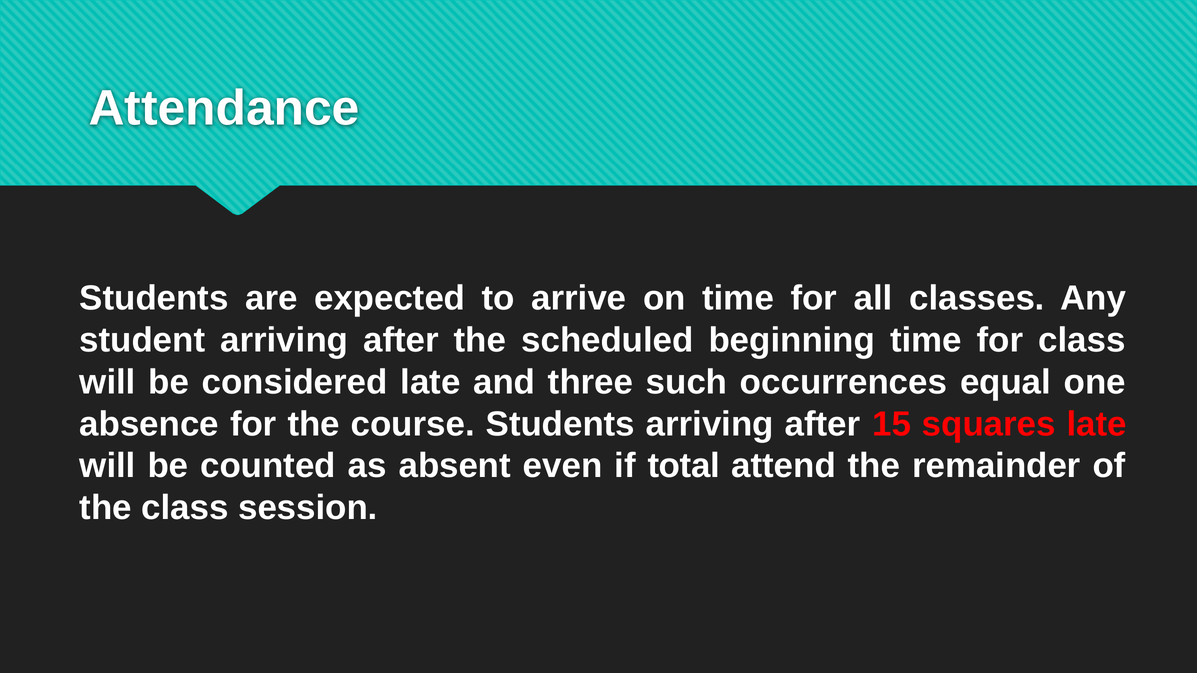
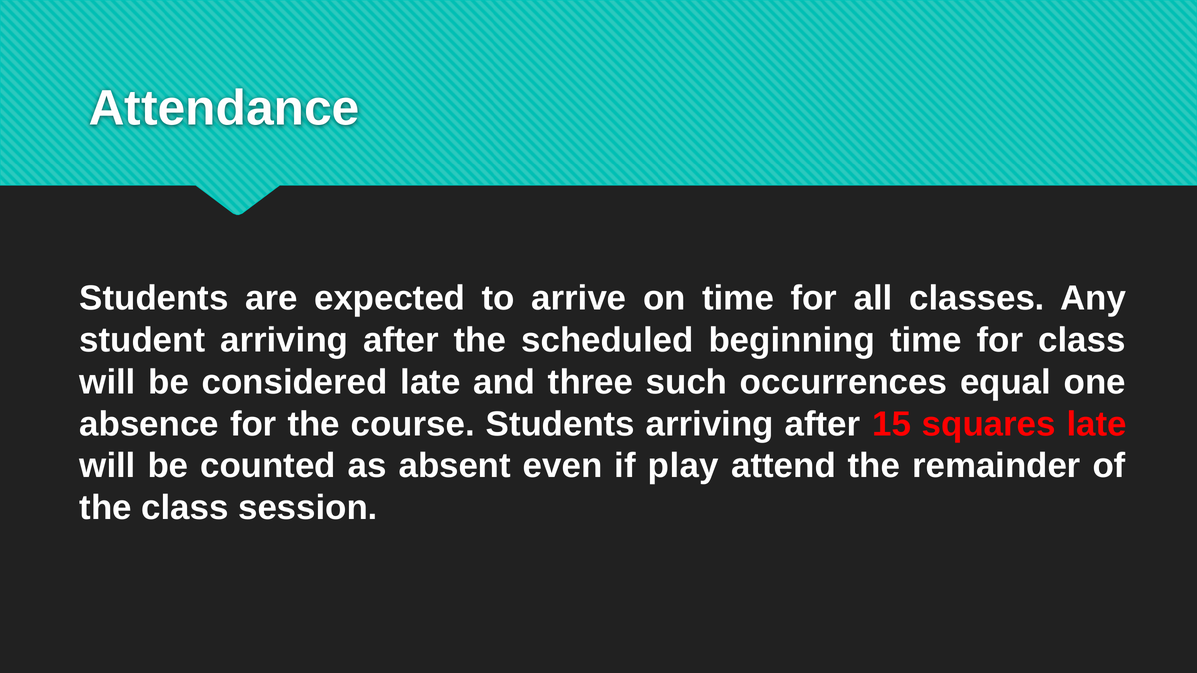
total: total -> play (683, 466)
